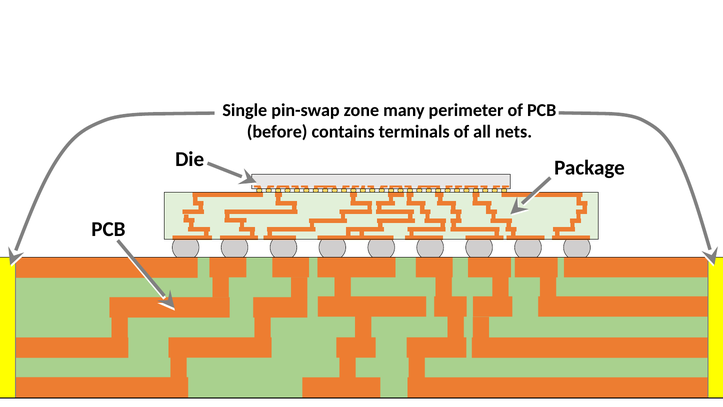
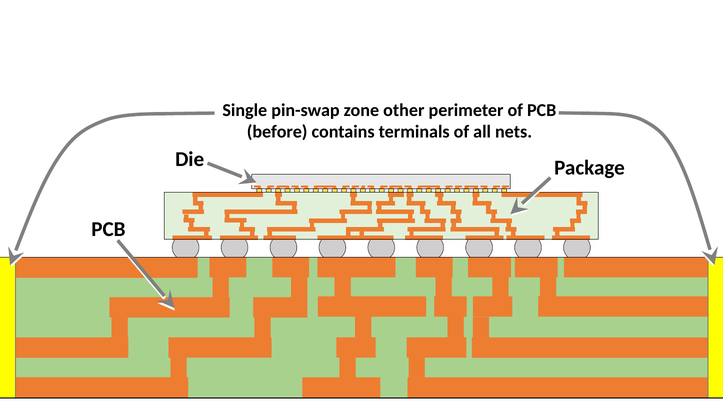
many: many -> other (404, 110)
